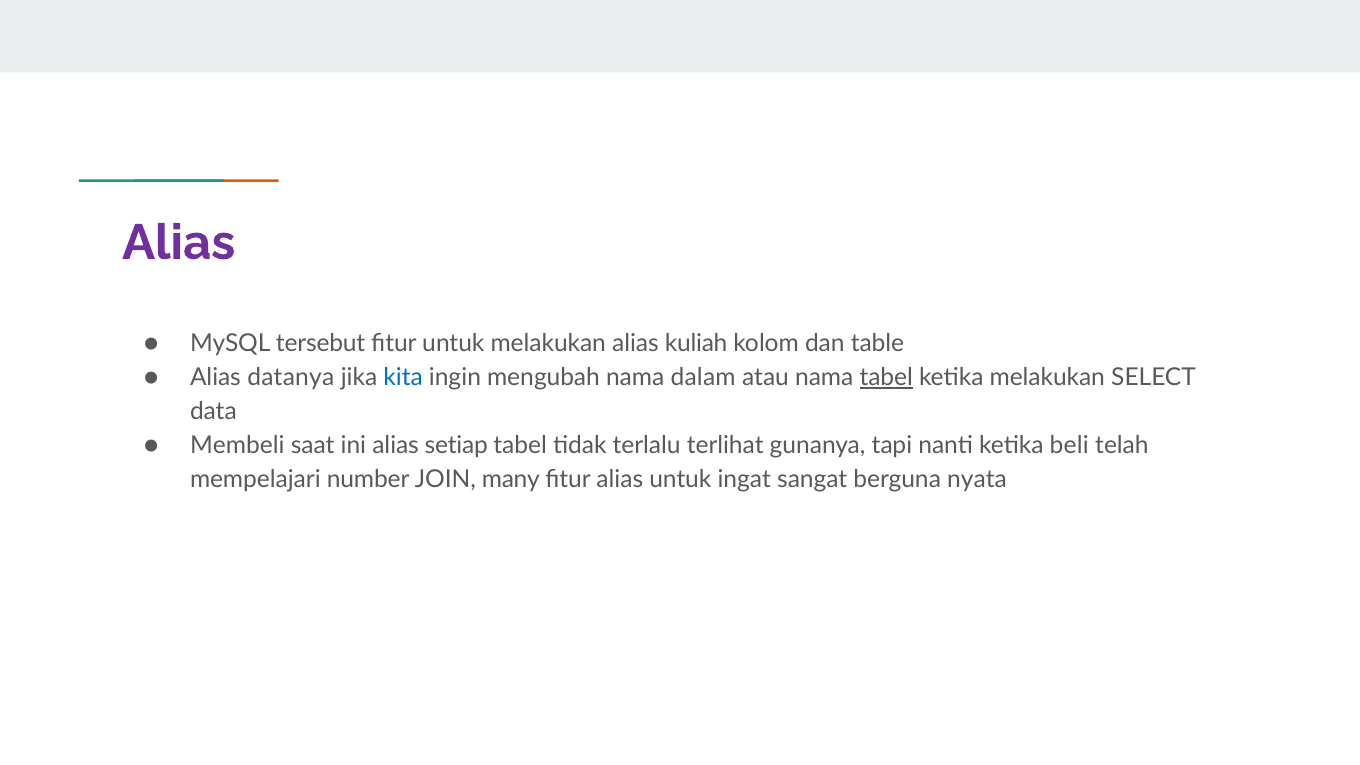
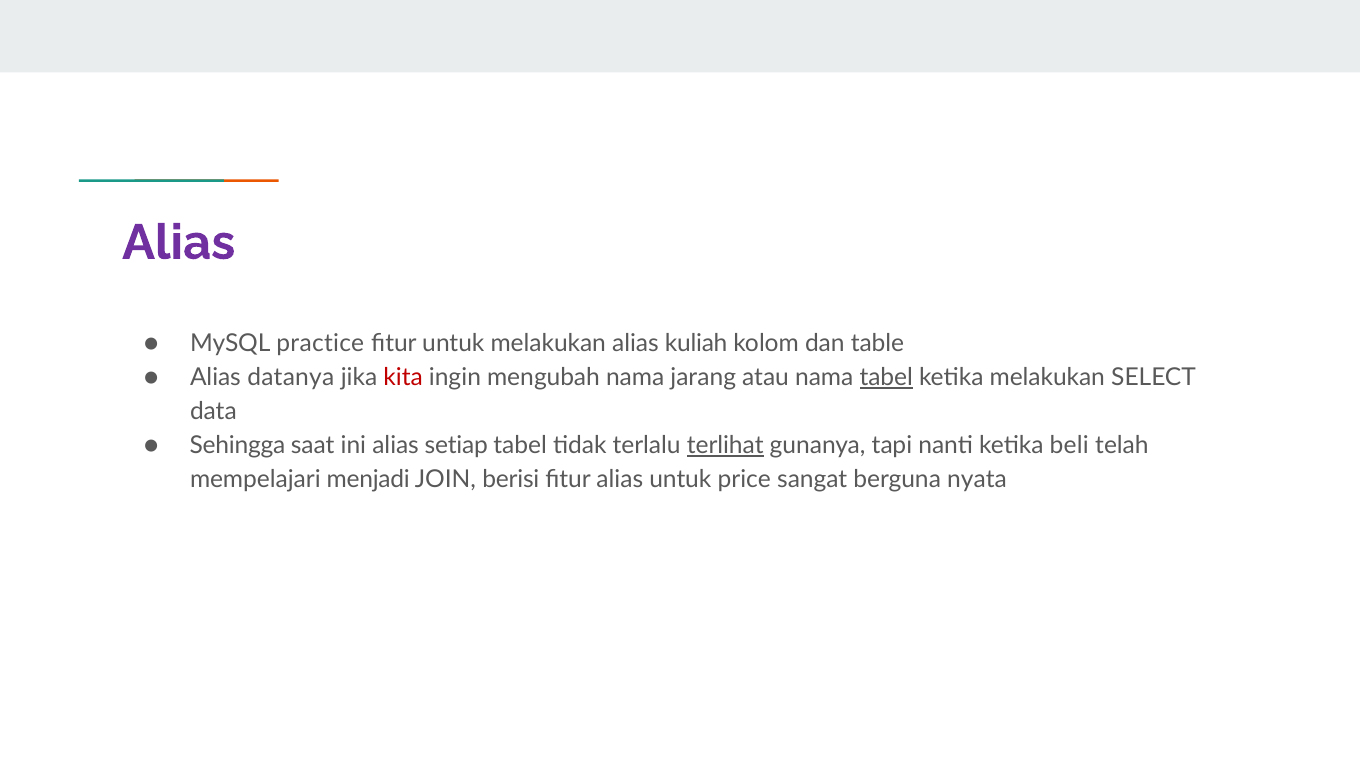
tersebut: tersebut -> practice (320, 344)
kita colour: blue -> red (403, 378)
dalam: dalam -> jarang (703, 378)
Membeli: Membeli -> Sehingga (237, 445)
terlihat underline: none -> present (725, 445)
number: number -> menjadi (368, 479)
many: many -> berisi (511, 479)
ingat: ingat -> price (744, 479)
